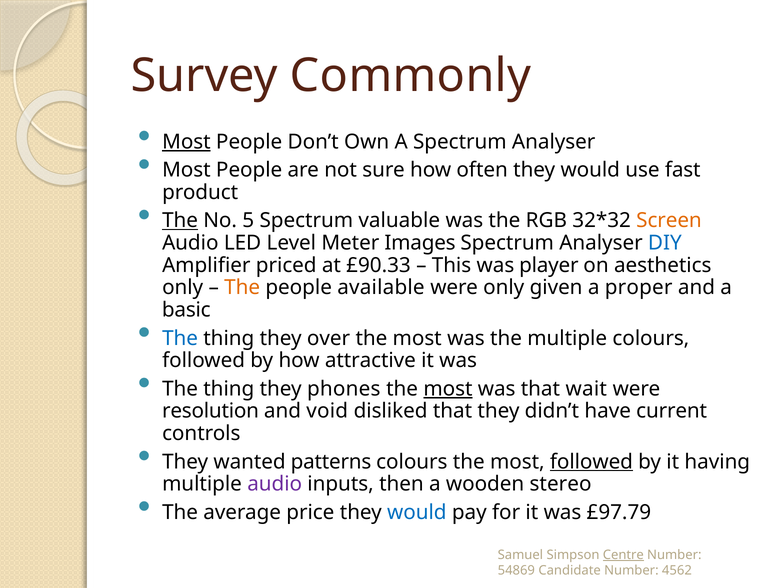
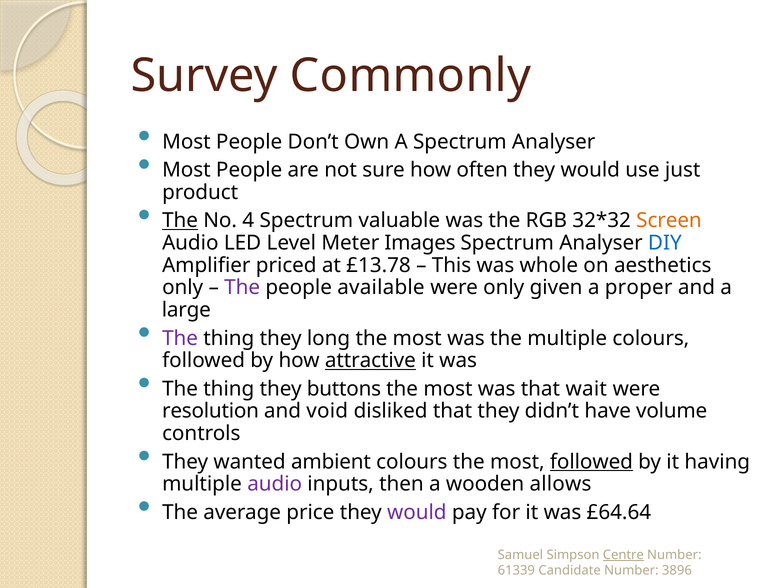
Most underline: present -> none (186, 142)
fast: fast -> just (683, 170)
5: 5 -> 4 (248, 221)
£90.33: £90.33 -> £13.78 (379, 265)
player: player -> whole (549, 265)
The colour: orange -> purple (242, 288)
basic: basic -> large (186, 310)
The colour: blue -> purple (180, 338)
over: over -> long (329, 338)
attractive underline: none -> present (370, 361)
phones: phones -> buttons (344, 389)
most underline: present -> none (448, 389)
current: current -> volume (672, 411)
patterns: patterns -> ambient (331, 462)
stereo: stereo -> allows (560, 484)
would colour: blue -> purple (417, 512)
£97.79: £97.79 -> £64.64 (619, 512)
54869: 54869 -> 61339 (516, 571)
4562: 4562 -> 3896 (677, 571)
